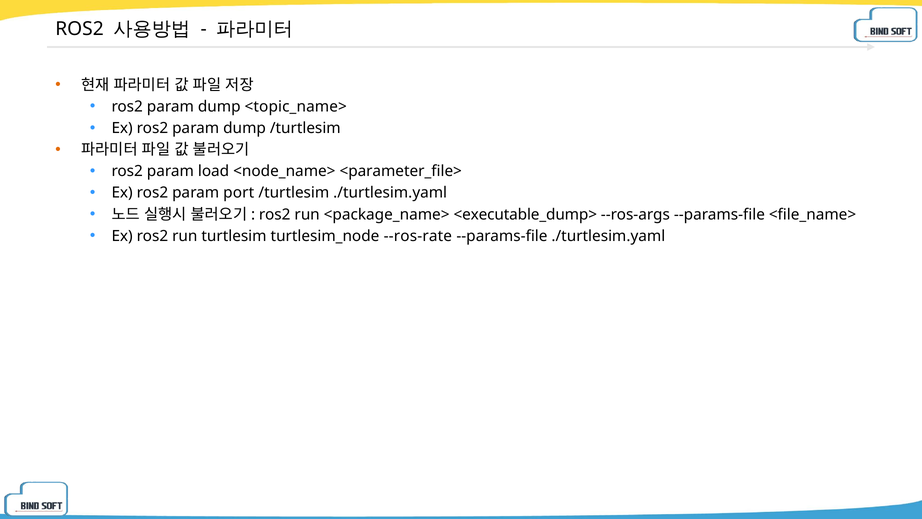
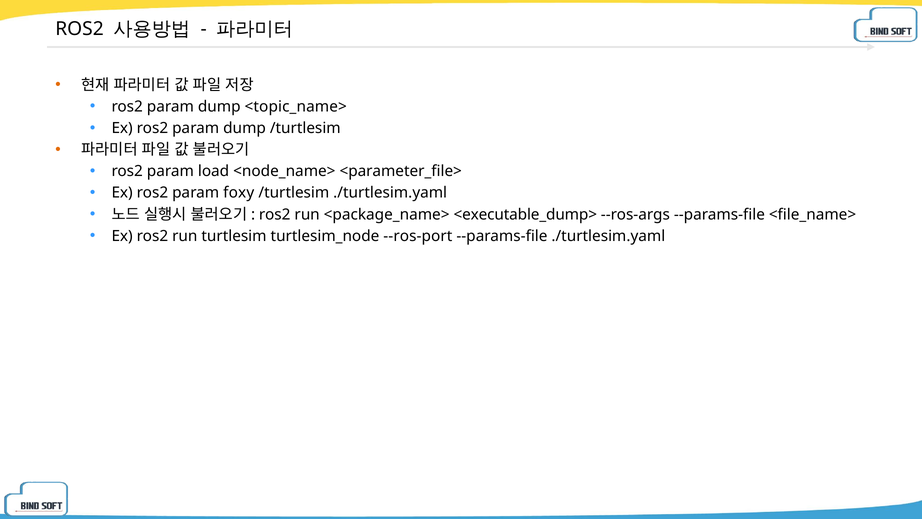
port: port -> foxy (239, 193)
--ros-rate: --ros-rate -> --ros-port (418, 236)
